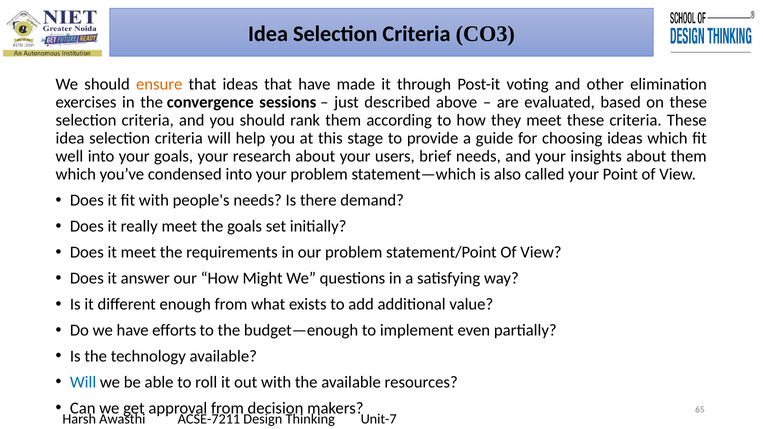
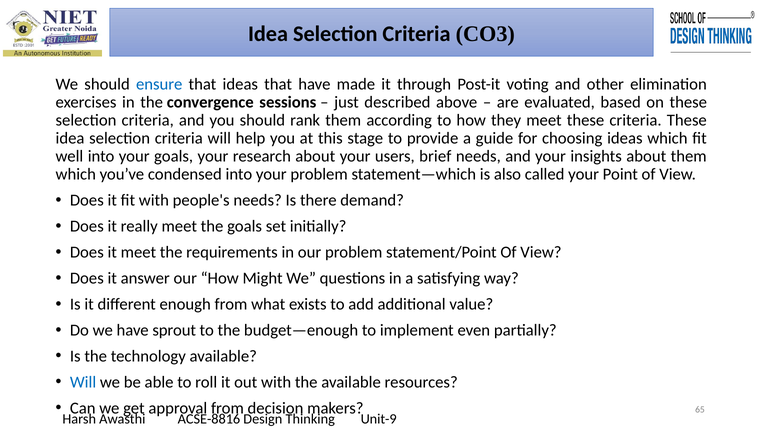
ensure colour: orange -> blue (159, 84)
efforts: efforts -> sprout (174, 330)
ACSE-7211: ACSE-7211 -> ACSE-8816 (209, 419)
Unit-7: Unit-7 -> Unit-9 (379, 419)
